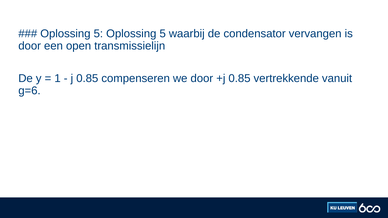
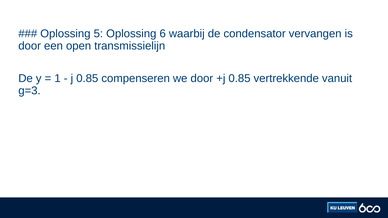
5 Oplossing 5: 5 -> 6 (163, 34)
g=6: g=6 -> g=3 (29, 91)
